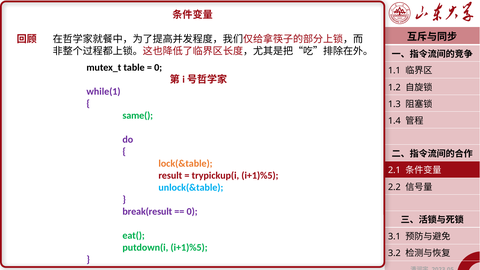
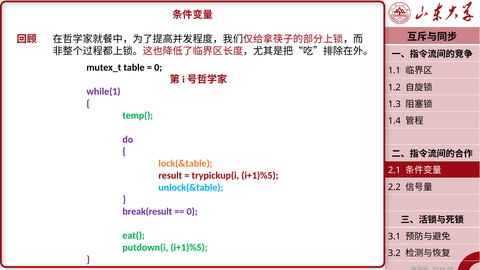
same(: same( -> temp( (138, 115)
